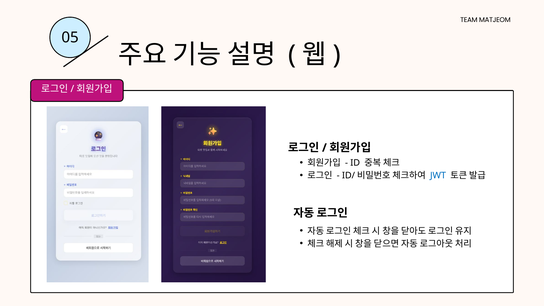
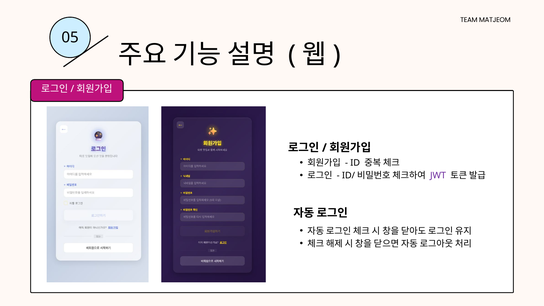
JWT colour: blue -> purple (438, 176)
